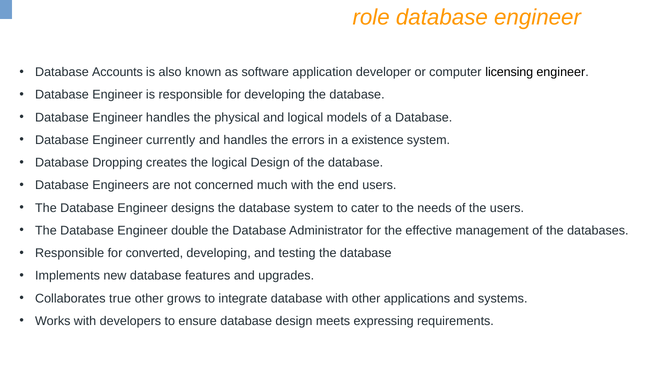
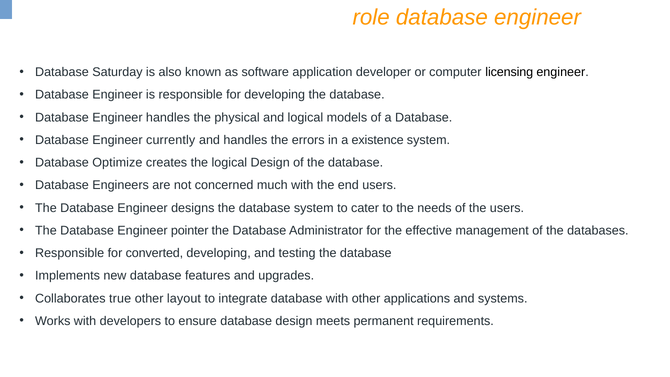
Accounts: Accounts -> Saturday (117, 72)
Dropping: Dropping -> Optimize (117, 163)
double: double -> pointer (190, 230)
grows: grows -> layout (184, 298)
expressing: expressing -> permanent (384, 321)
